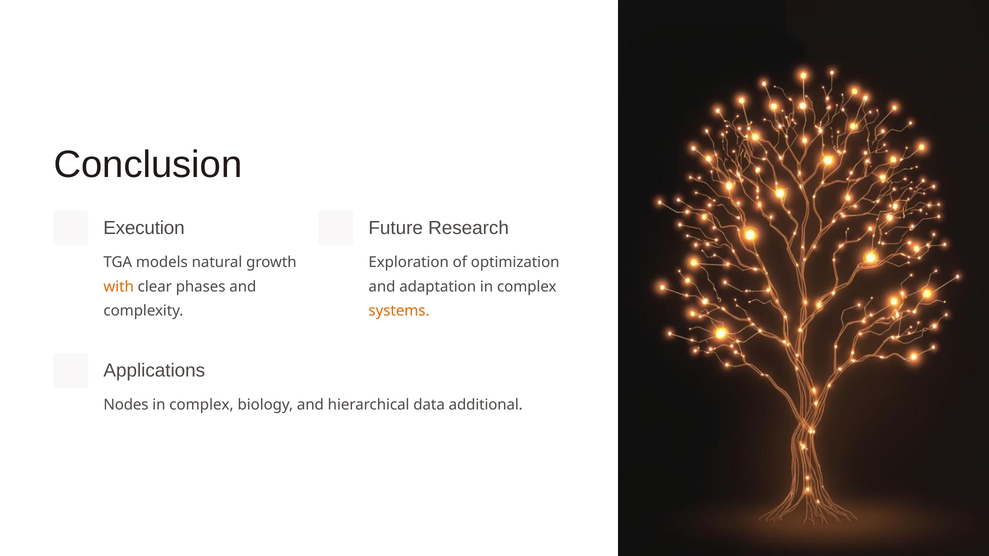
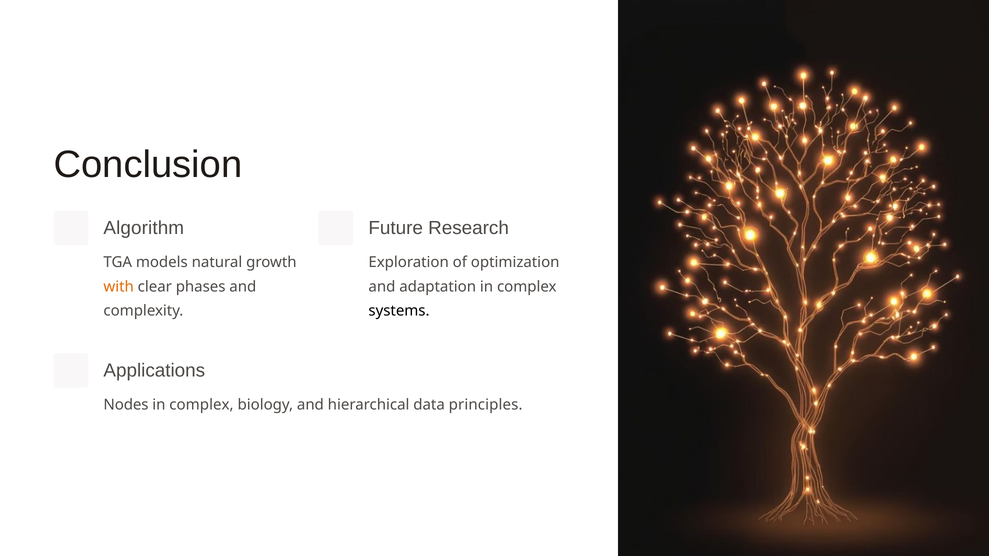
Execution: Execution -> Algorithm (144, 228)
systems colour: orange -> black (399, 311)
additional: additional -> principles (486, 405)
